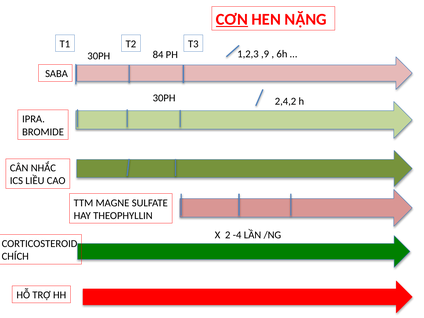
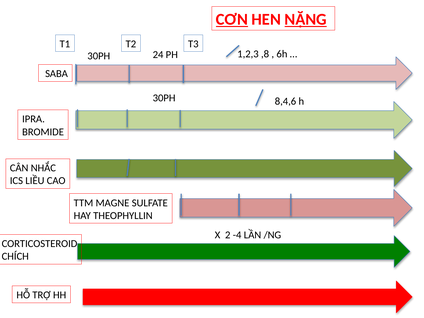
NẶNG underline: none -> present (306, 20)
84: 84 -> 24 (158, 55)
,9: ,9 -> ,8 (265, 54)
2,4,2: 2,4,2 -> 8,4,6 (285, 101)
